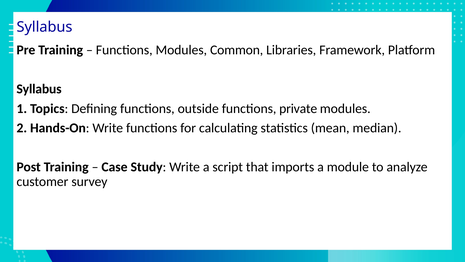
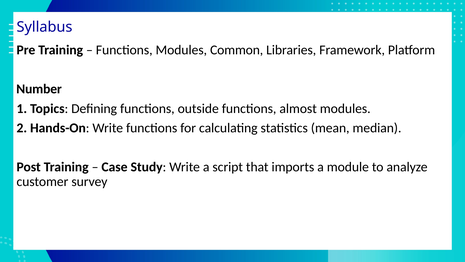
Syllabus: Syllabus -> Number (39, 89)
private: private -> almost (298, 108)
